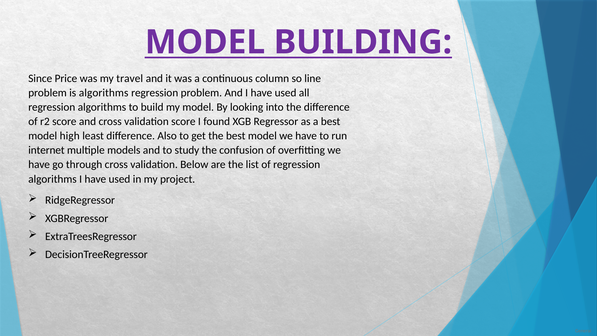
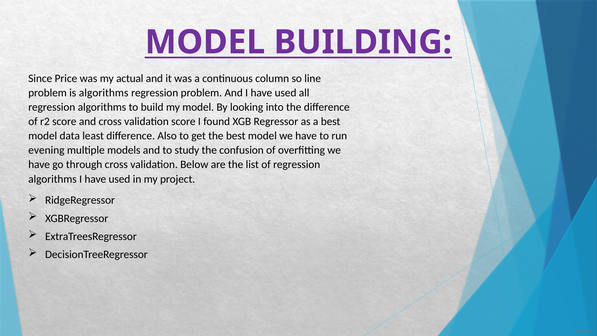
travel: travel -> actual (130, 78)
high: high -> data (70, 136)
internet: internet -> evening (46, 150)
